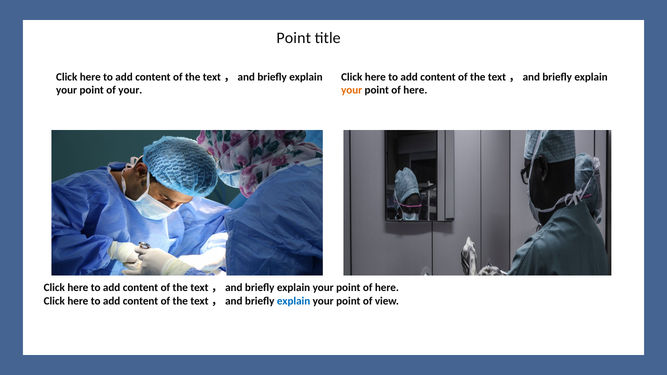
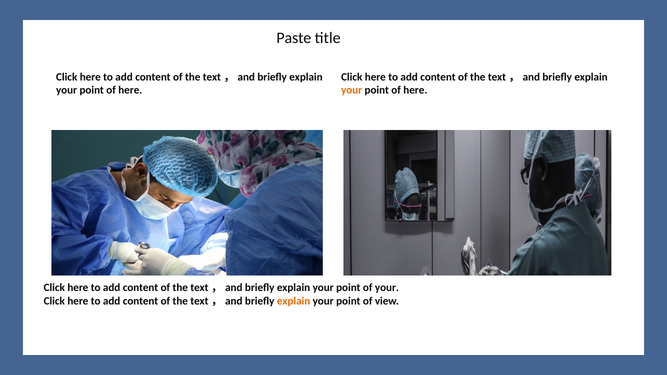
Point: Point -> Paste (294, 38)
your: your -> here (130, 90)
here: here -> your (387, 288)
explain colour: blue -> orange (294, 301)
